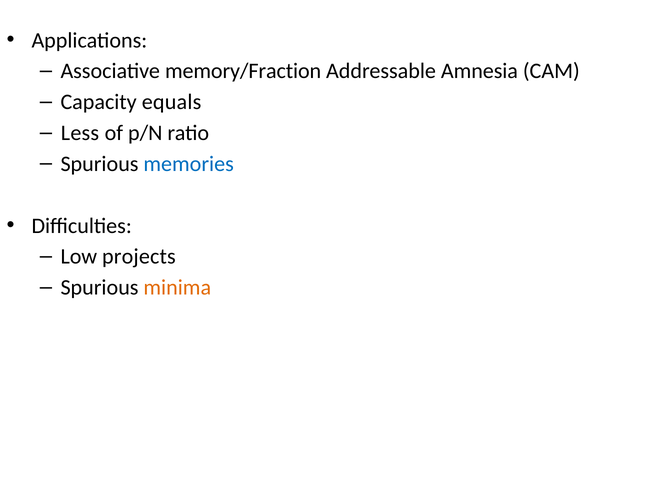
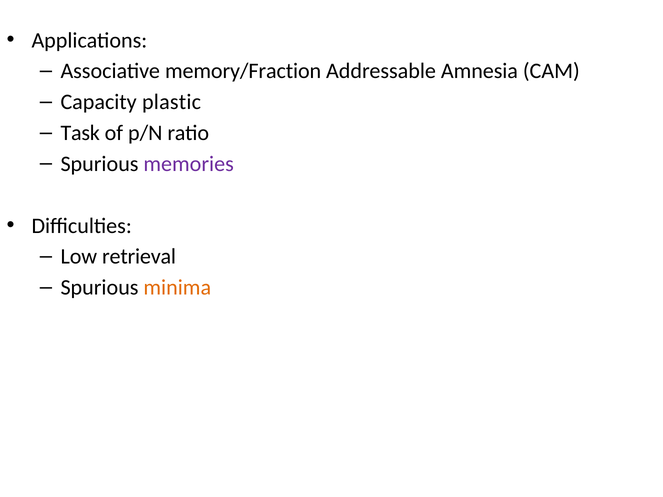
equals: equals -> plastic (172, 102)
Less: Less -> Task (80, 133)
memories colour: blue -> purple (189, 164)
projects: projects -> retrieval (139, 257)
